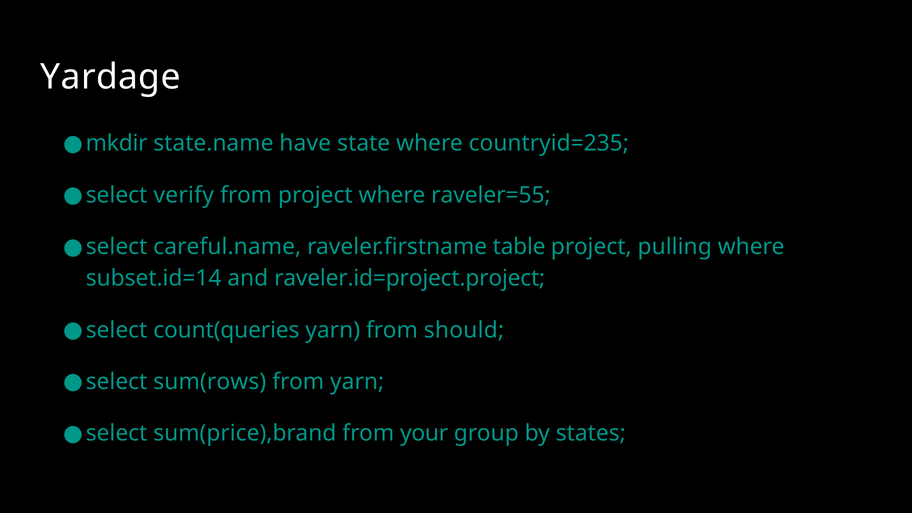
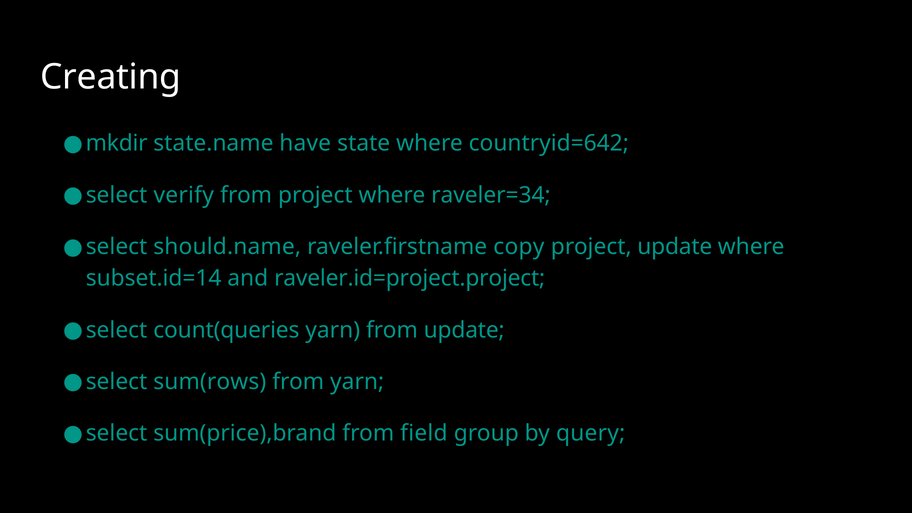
Yardage: Yardage -> Creating (111, 77)
countryid=235: countryid=235 -> countryid=642 (549, 143)
raveler=55: raveler=55 -> raveler=34 (491, 195)
careful.name: careful.name -> should.name (227, 247)
table: table -> copy (519, 247)
project pulling: pulling -> update (675, 247)
from should: should -> update (464, 330)
your: your -> field (424, 433)
states: states -> query (591, 433)
